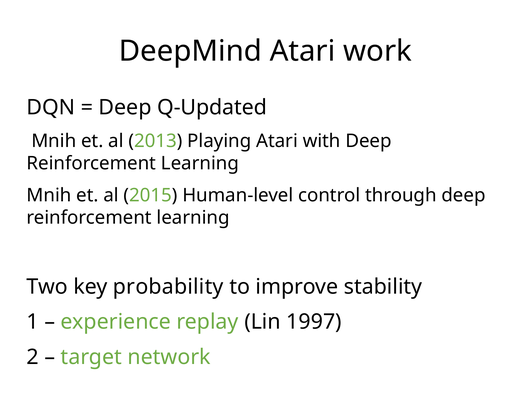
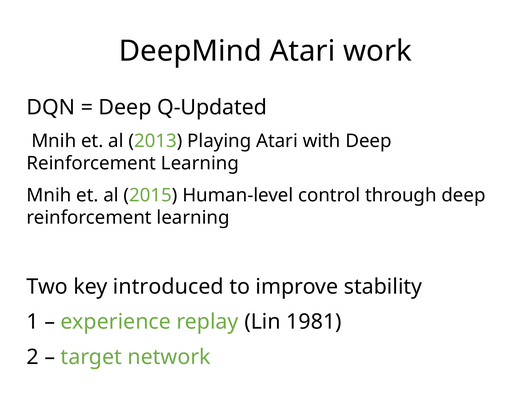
probability: probability -> introduced (168, 287)
1997: 1997 -> 1981 (314, 322)
